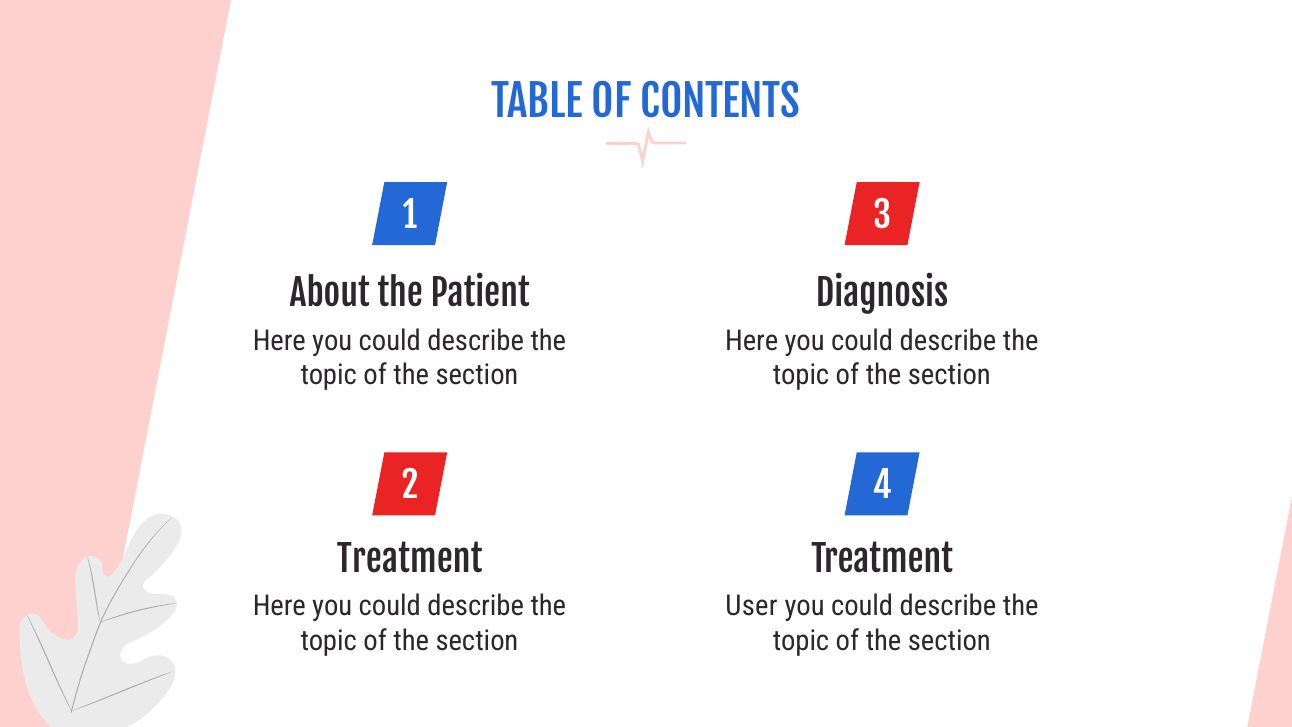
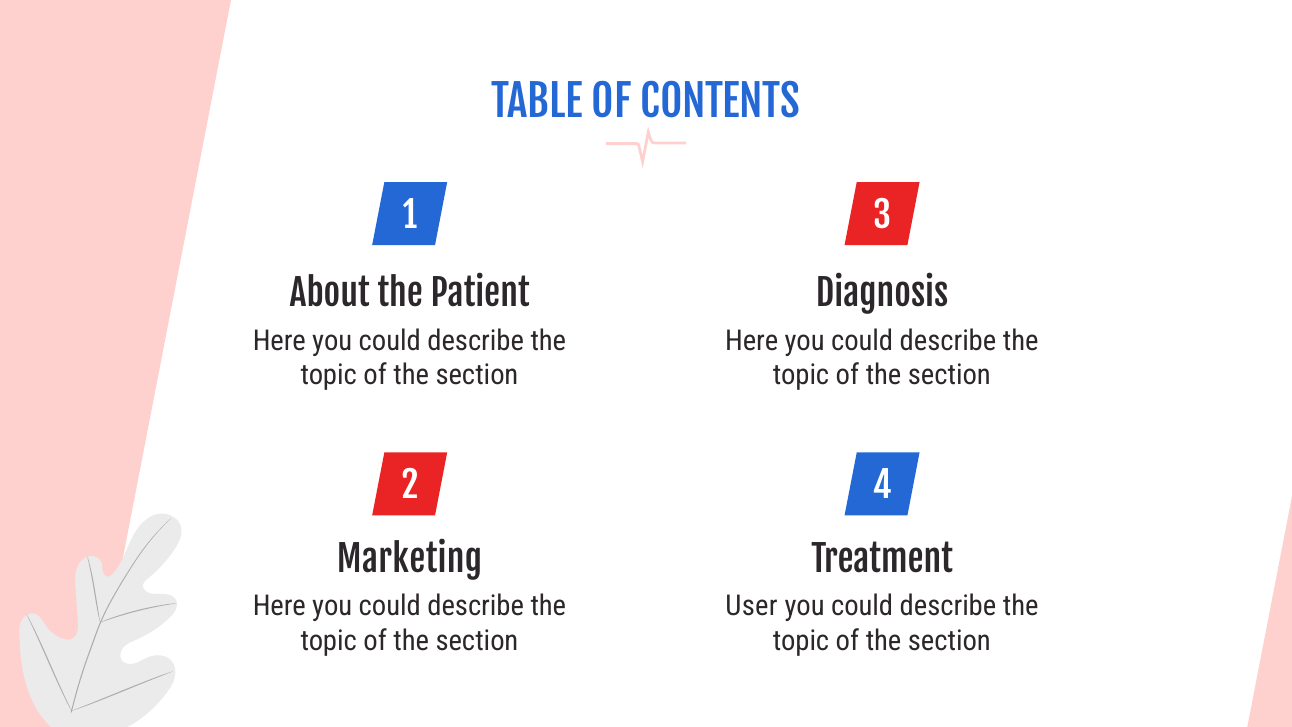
Treatment: Treatment -> Marketing (410, 560)
